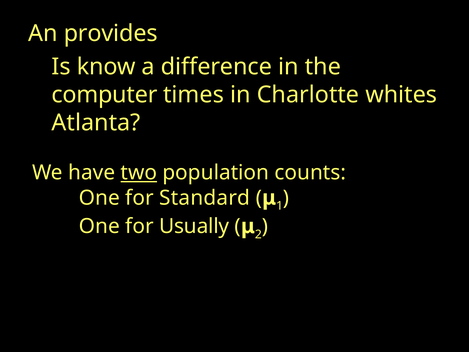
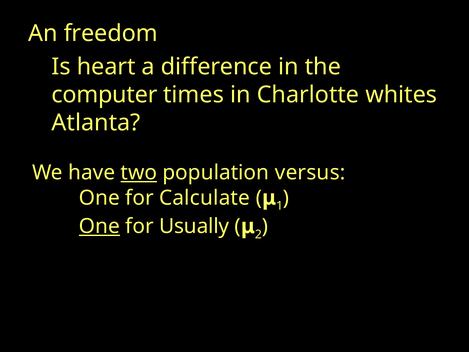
provides: provides -> freedom (111, 33)
know: know -> heart (106, 67)
counts: counts -> versus (310, 173)
Standard: Standard -> Calculate (205, 198)
One underline: none -> present (99, 226)
